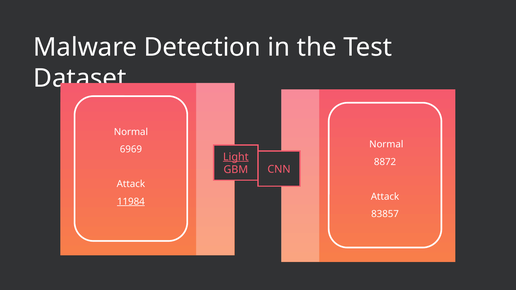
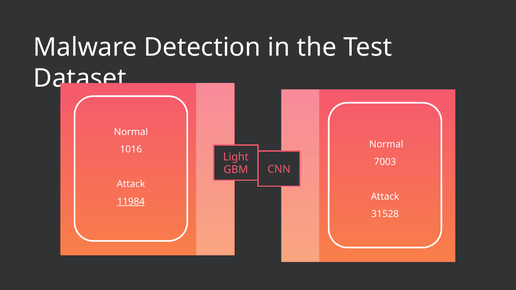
6969: 6969 -> 1016 (131, 149)
Light underline: present -> none (236, 157)
8872: 8872 -> 7003 (385, 162)
83857: 83857 -> 31528 (385, 214)
